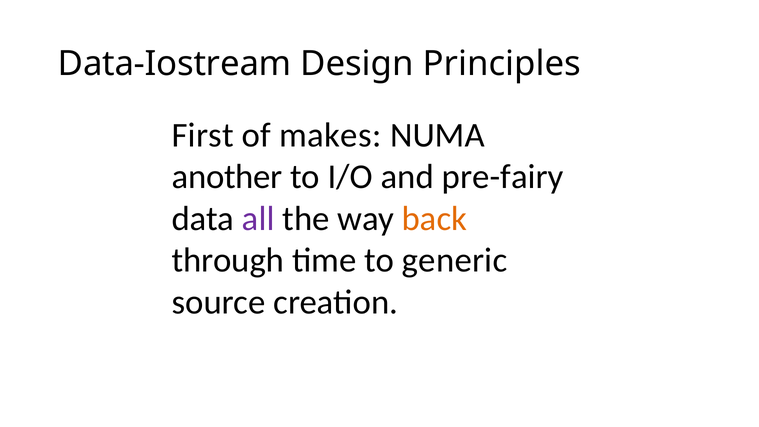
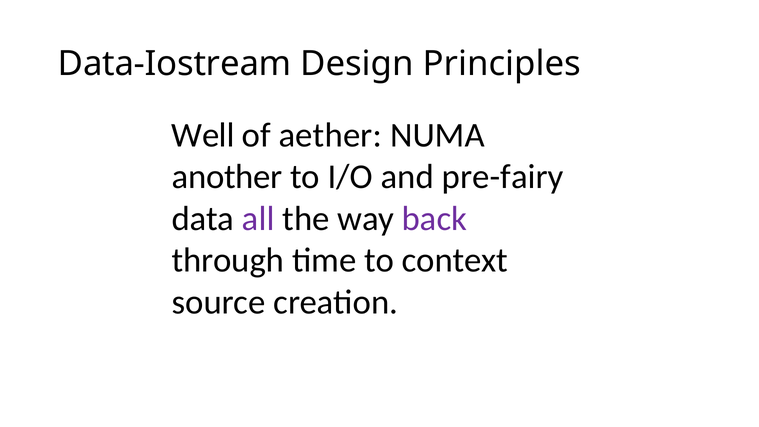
First: First -> Well (203, 135)
makes: makes -> aether (330, 135)
back colour: orange -> purple (434, 219)
generic: generic -> context (455, 260)
